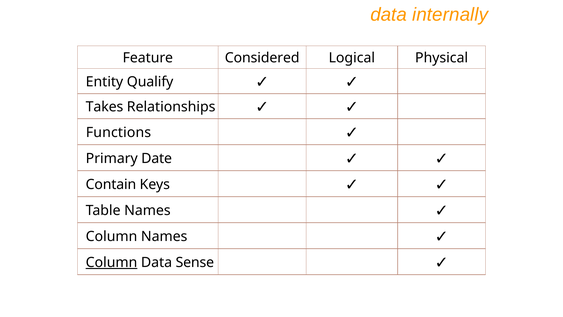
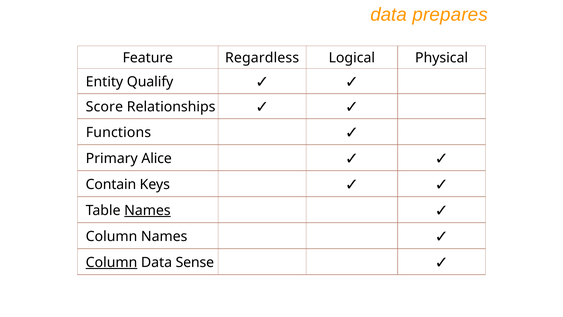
internally: internally -> prepares (450, 15)
Considered: Considered -> Regardless (262, 58)
Takes: Takes -> Score (104, 107)
Date: Date -> Alice (157, 158)
Names underline: none -> present (147, 210)
